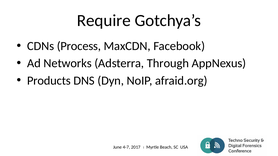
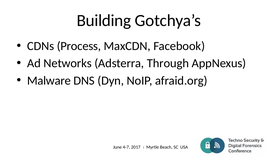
Require: Require -> Building (104, 20)
Products: Products -> Malware (49, 81)
